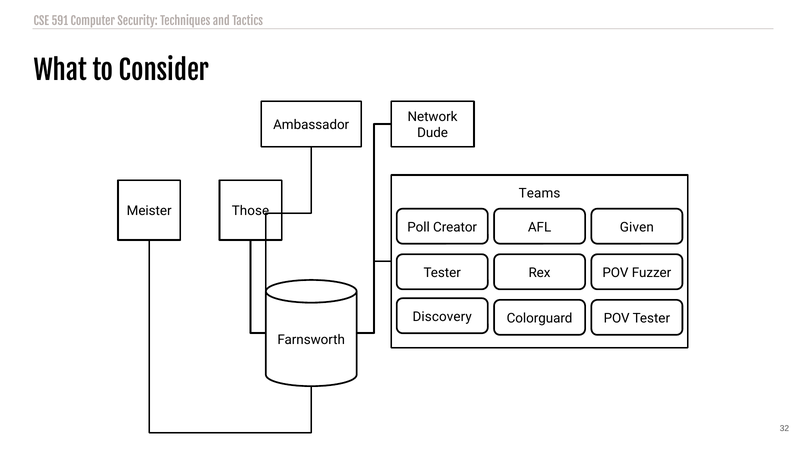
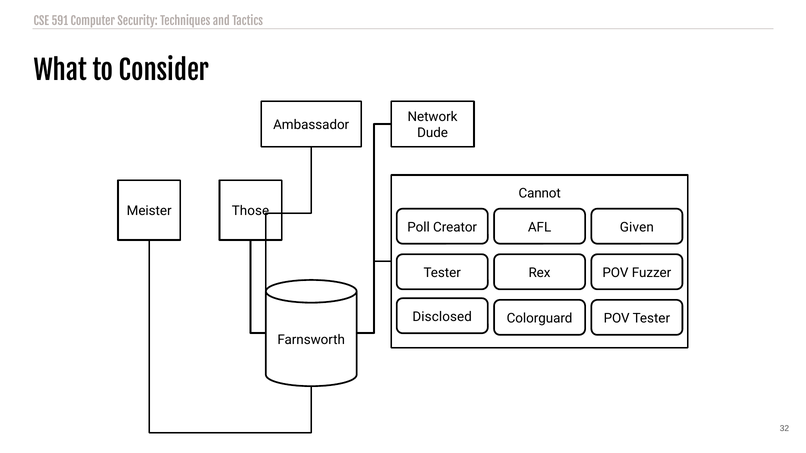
Teams: Teams -> Cannot (540, 194)
Discovery: Discovery -> Disclosed (442, 317)
